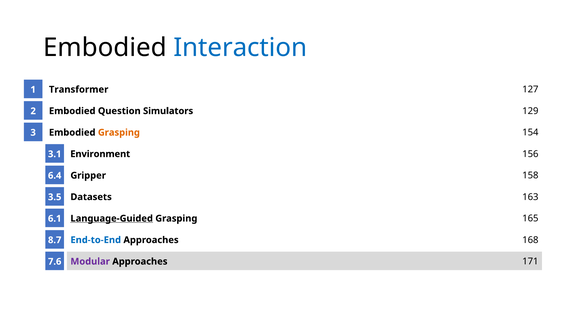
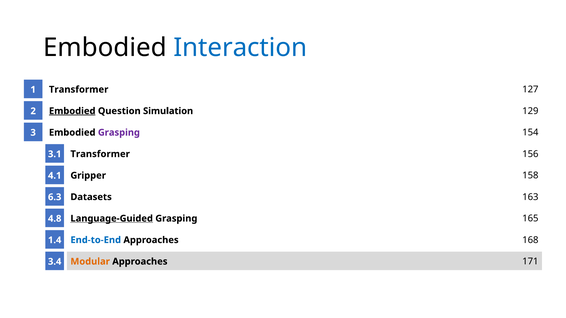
Embodied underline: none -> present (72, 111)
Simulators: Simulators -> Simulation (168, 111)
Grasping colour: orange -> purple (119, 133)
Environment: Environment -> Transformer (100, 154)
6.4: 6.4 -> 4.1 (55, 176)
3.5: 3.5 -> 6.3 (55, 197)
6.1: 6.1 -> 4.8 (55, 219)
8.7: 8.7 -> 1.4 (55, 240)
Modular colour: purple -> orange (90, 262)
7.6: 7.6 -> 3.4 (55, 262)
